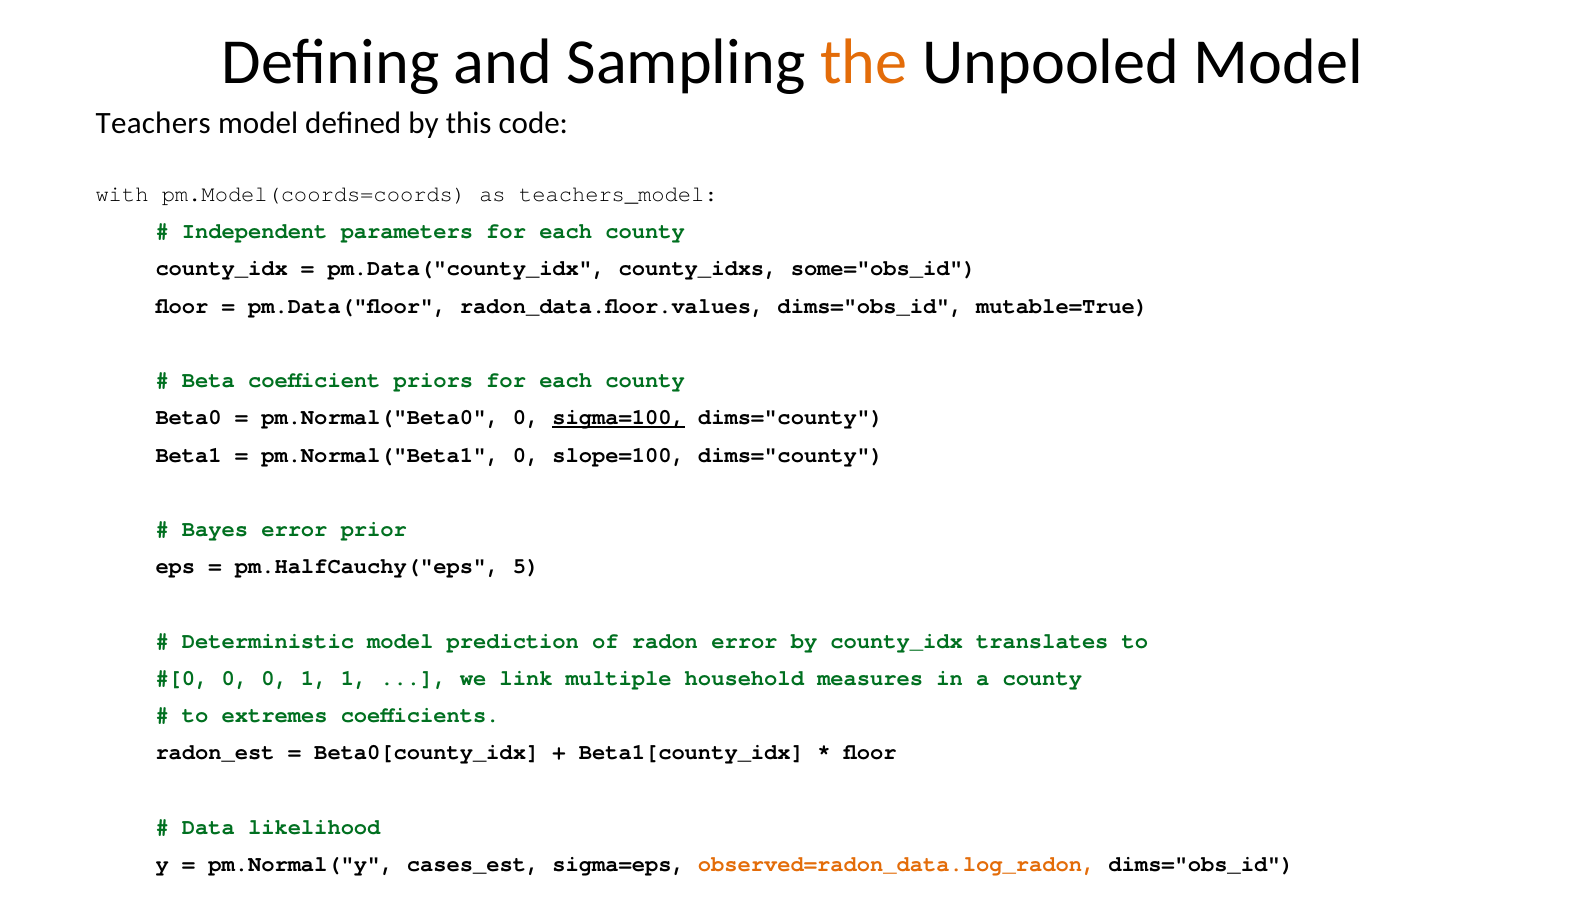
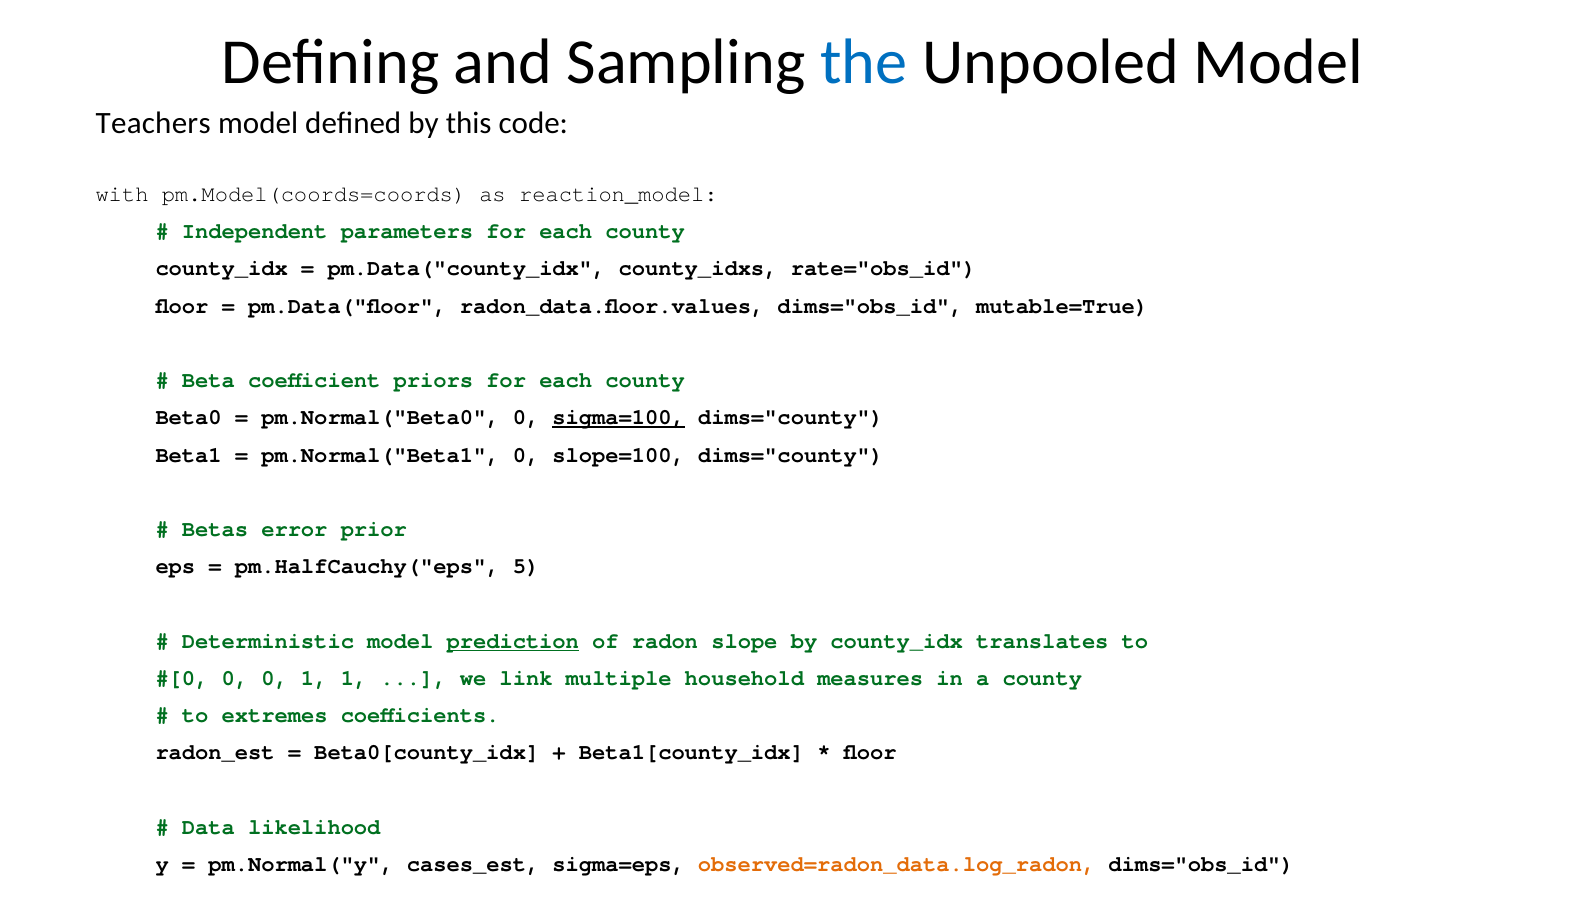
the colour: orange -> blue (864, 62)
teachers_model: teachers_model -> reaction_model (618, 194)
some="obs_id: some="obs_id -> rate="obs_id (883, 269)
Bayes: Bayes -> Betas (215, 529)
prediction underline: none -> present (513, 641)
radon error: error -> slope (744, 641)
